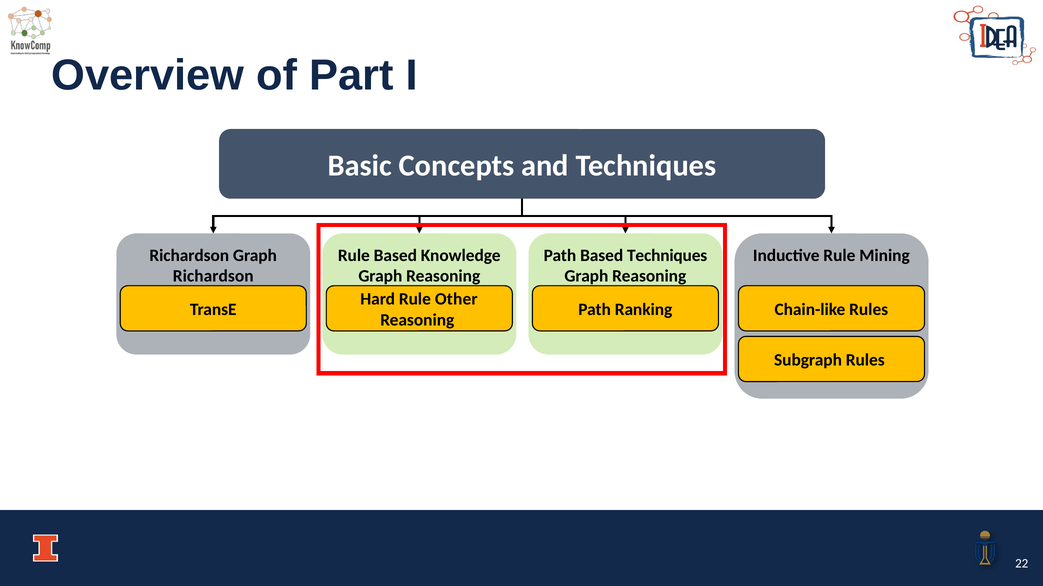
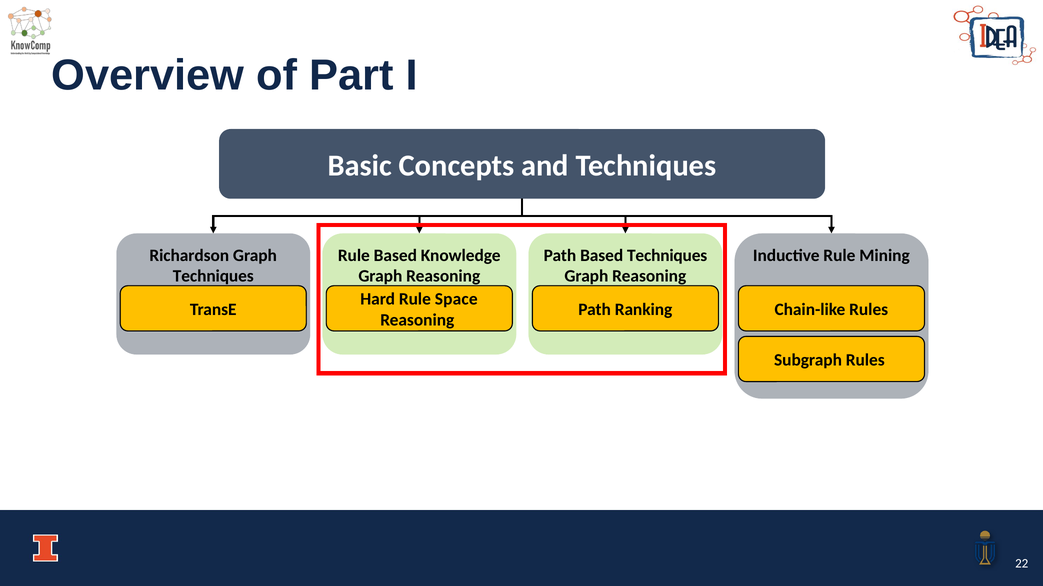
Richardson: Richardson -> Techniques (213, 276)
Other: Other -> Space (456, 299)
